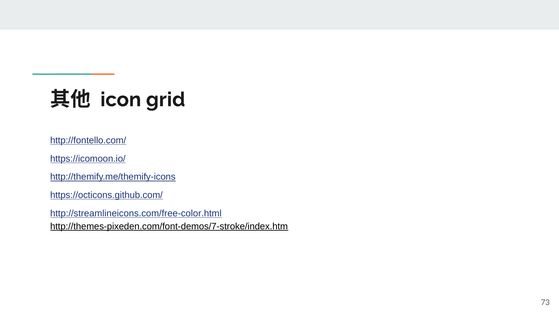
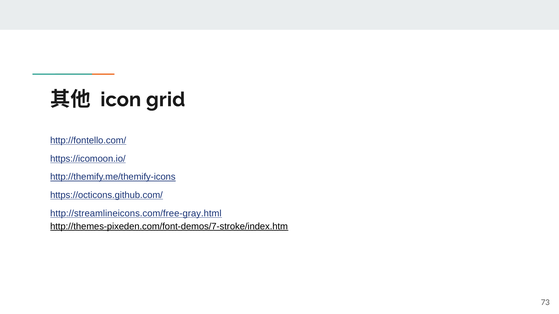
http://streamlineicons.com/free-color.html: http://streamlineicons.com/free-color.html -> http://streamlineicons.com/free-gray.html (136, 214)
